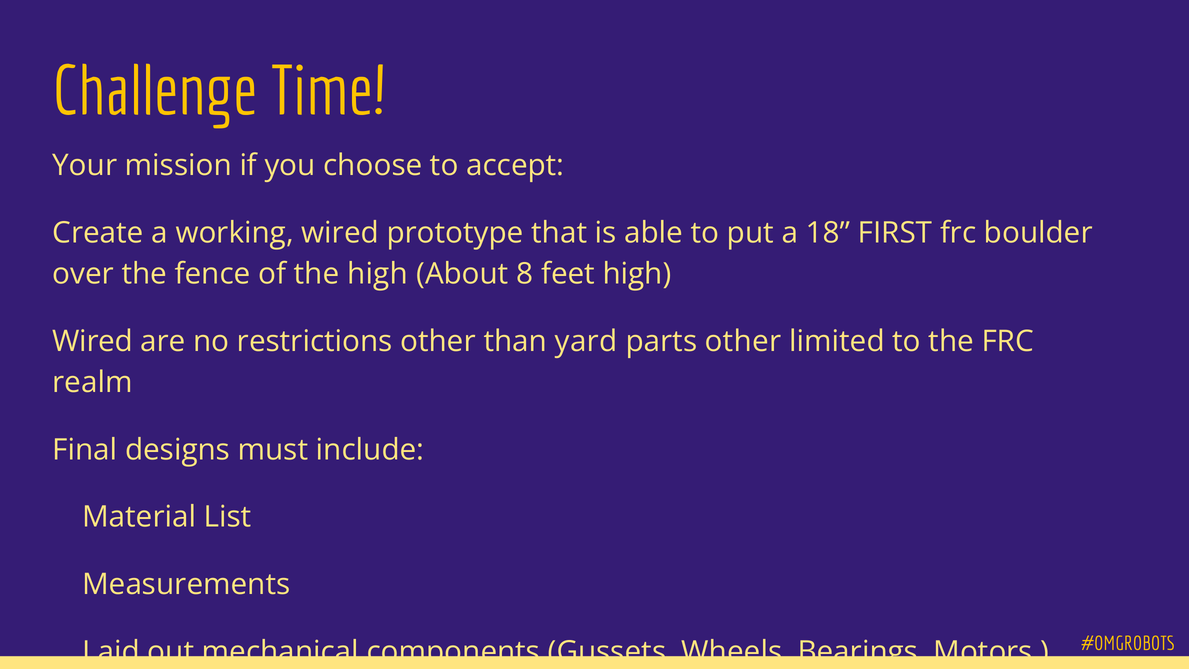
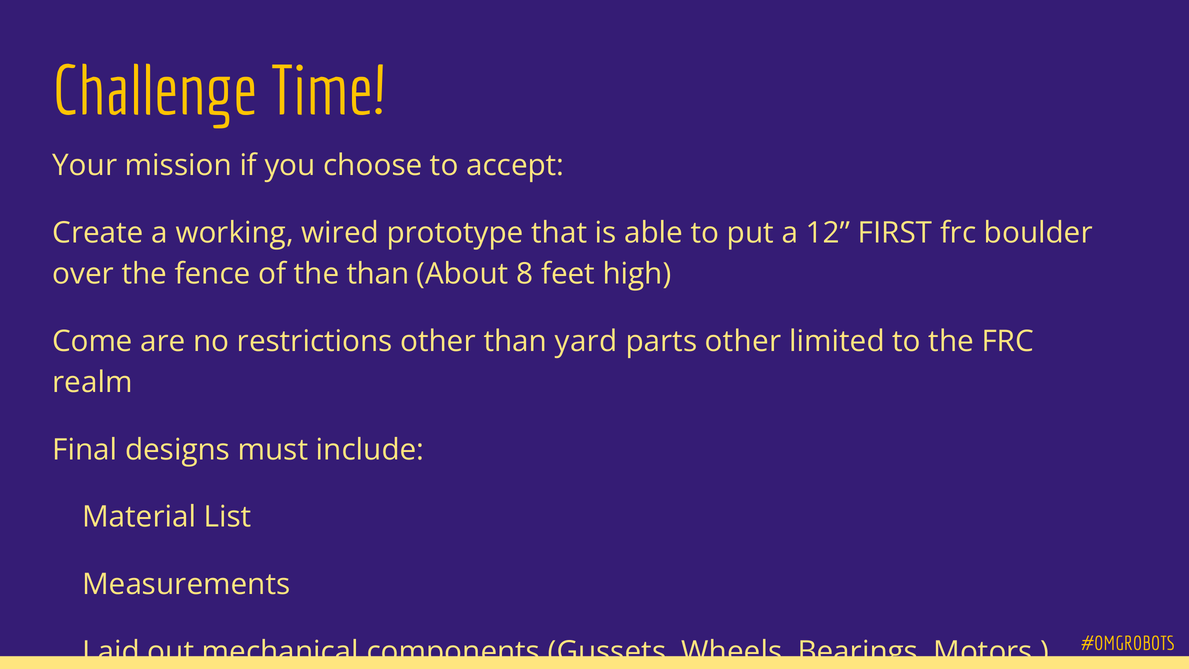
18: 18 -> 12 (828, 233)
the high: high -> than (378, 274)
Wired: Wired -> Come (93, 341)
